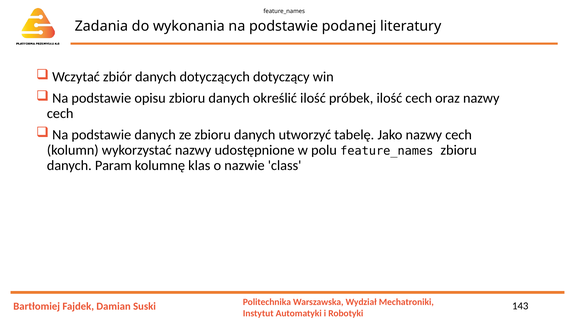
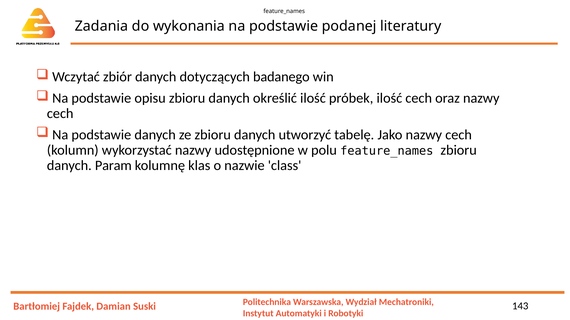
dotyczący: dotyczący -> badanego (281, 77)
